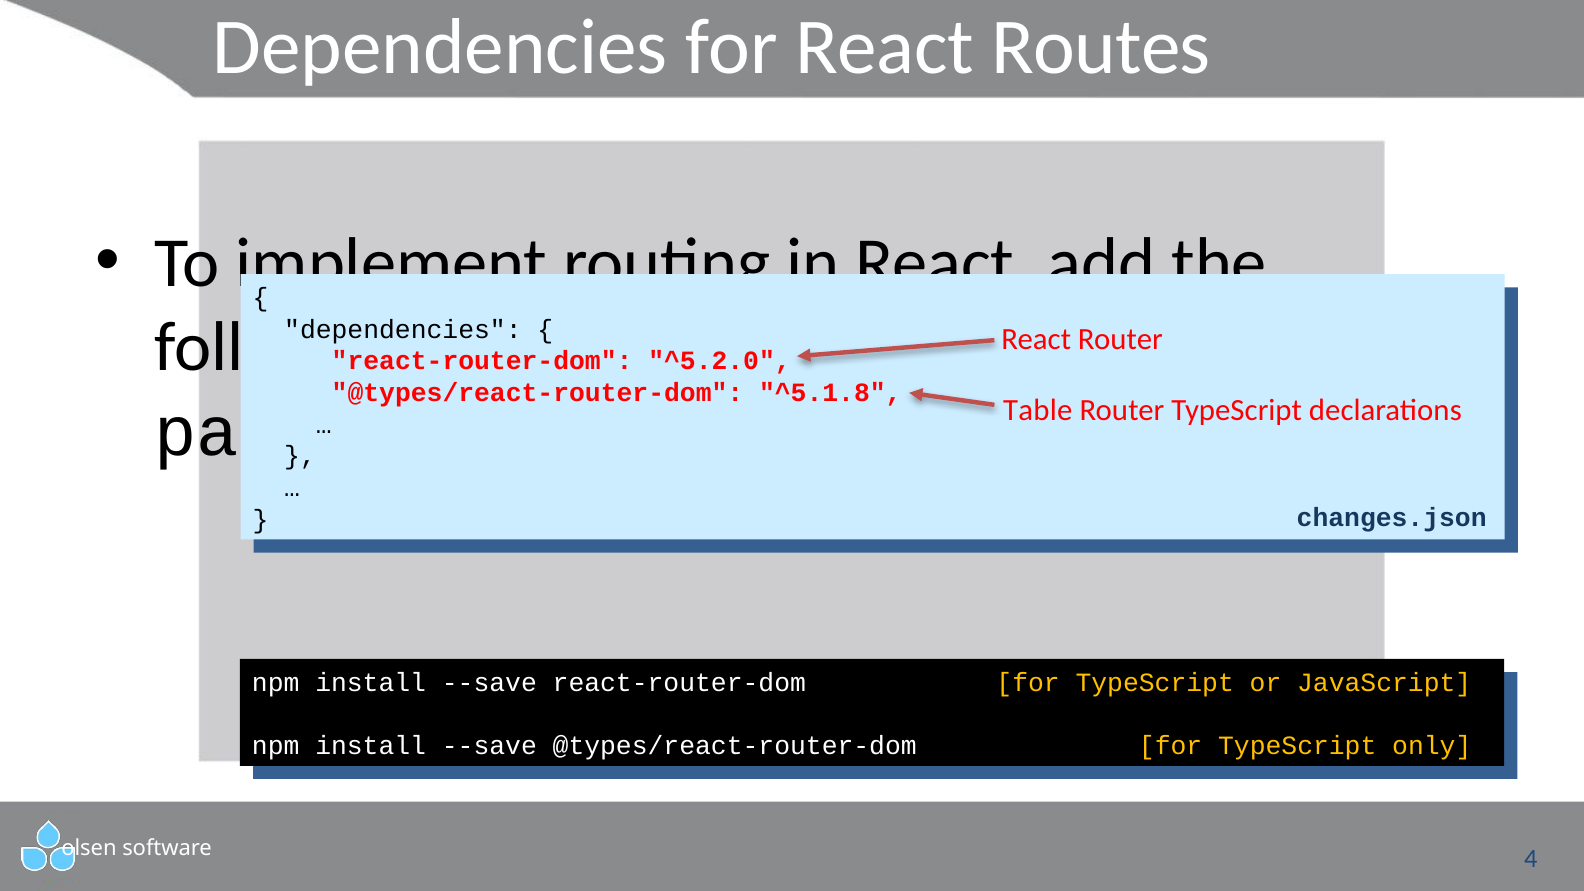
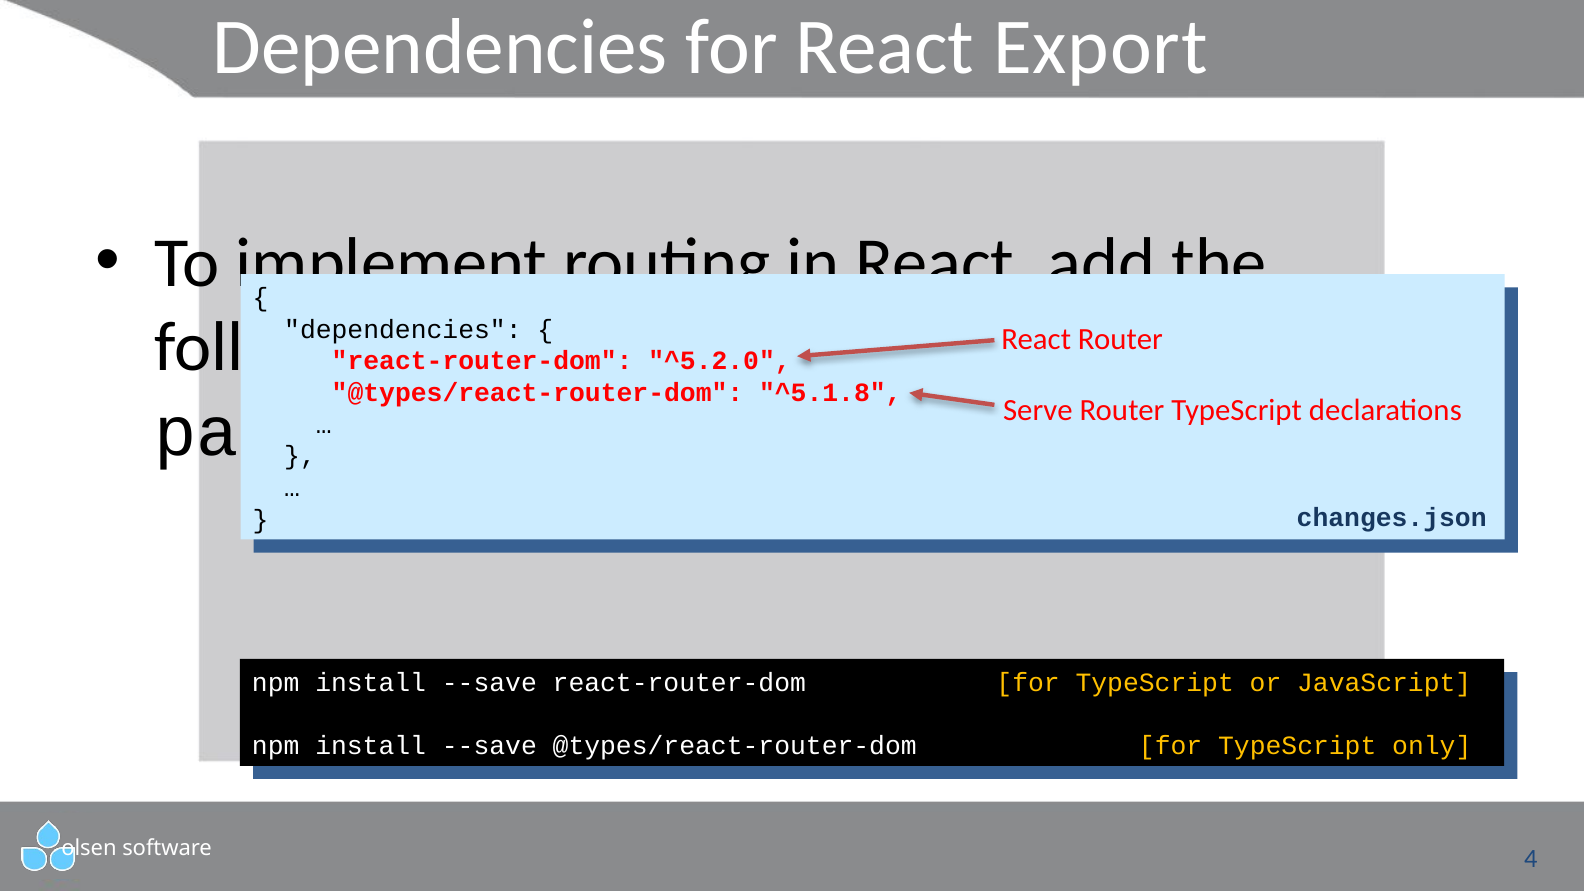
Routes: Routes -> Export (1100, 47)
Table: Table -> Serve (1038, 410)
